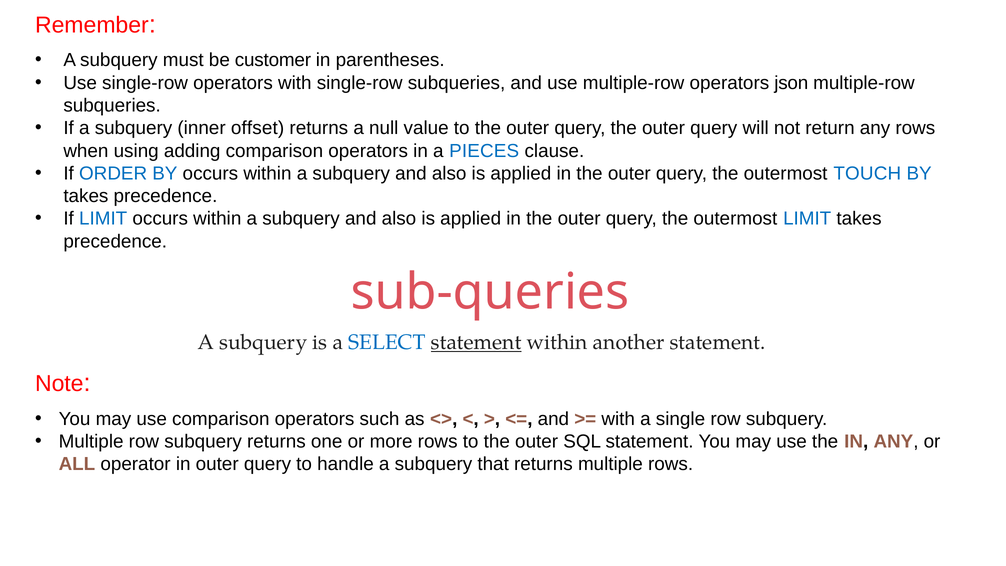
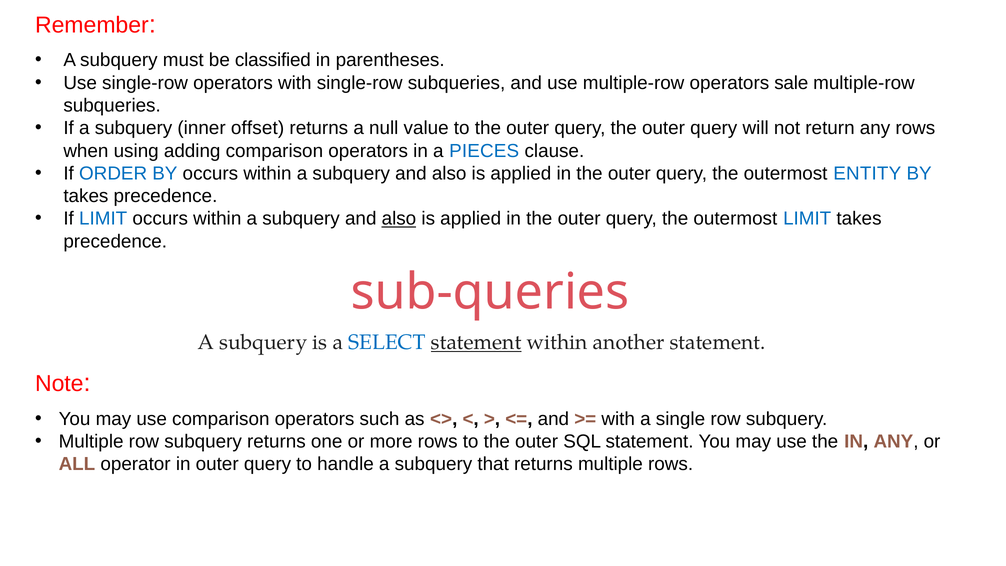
customer: customer -> classified (273, 60)
json: json -> sale (791, 83)
TOUCH: TOUCH -> ENTITY (867, 173)
also underline: none -> present (399, 219)
